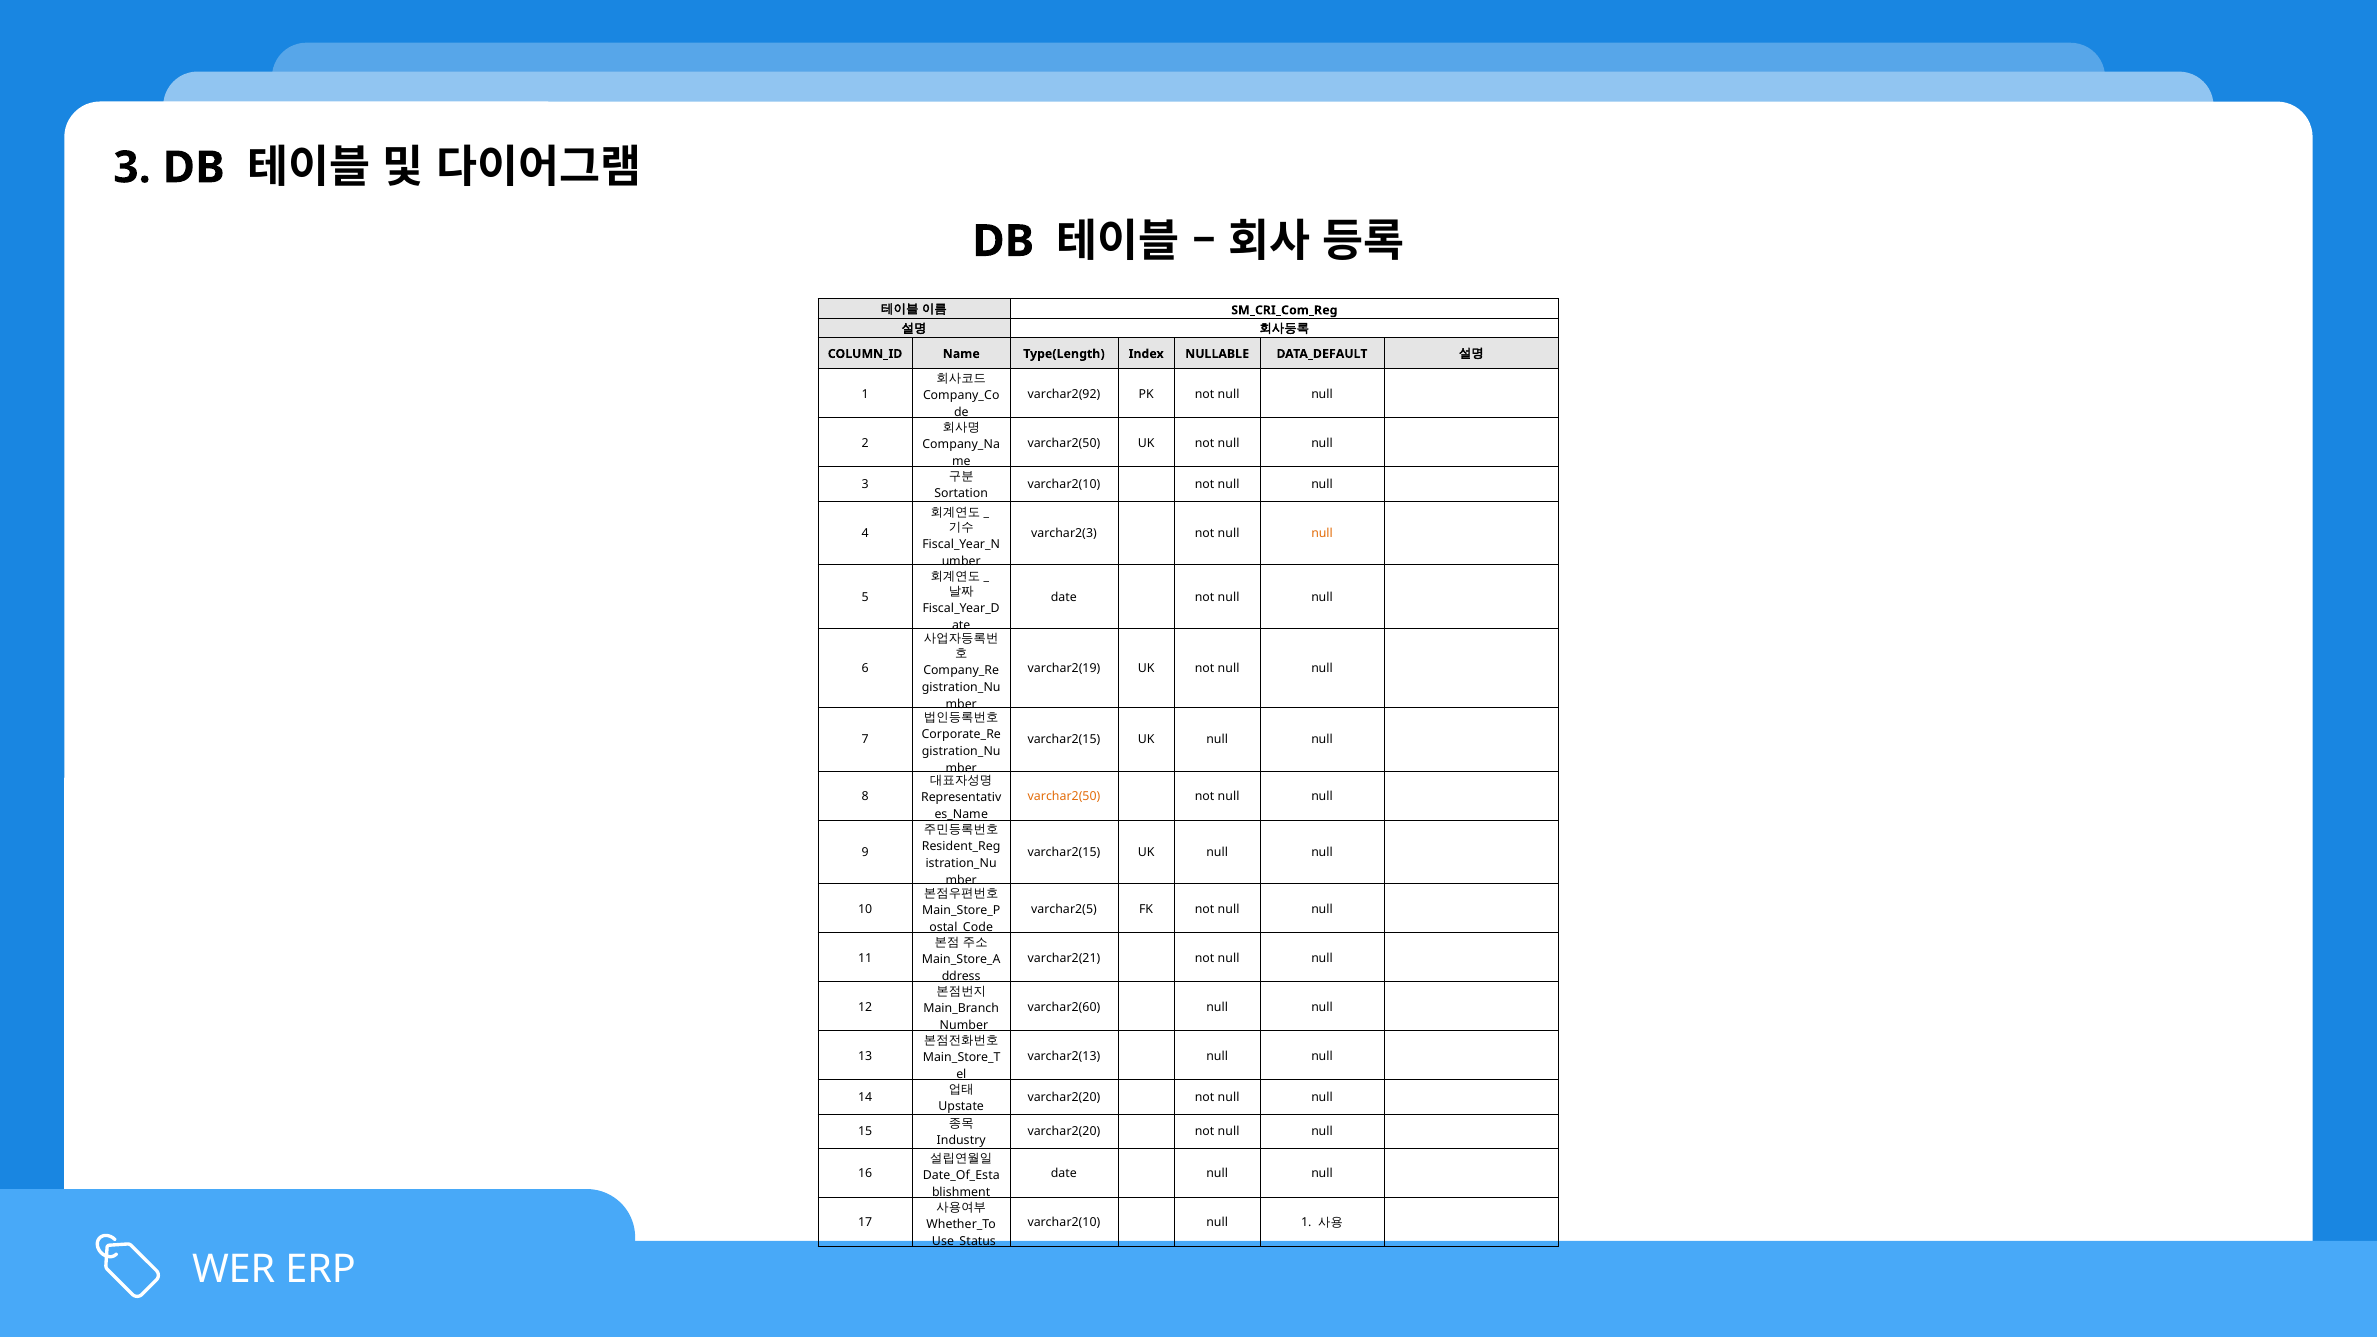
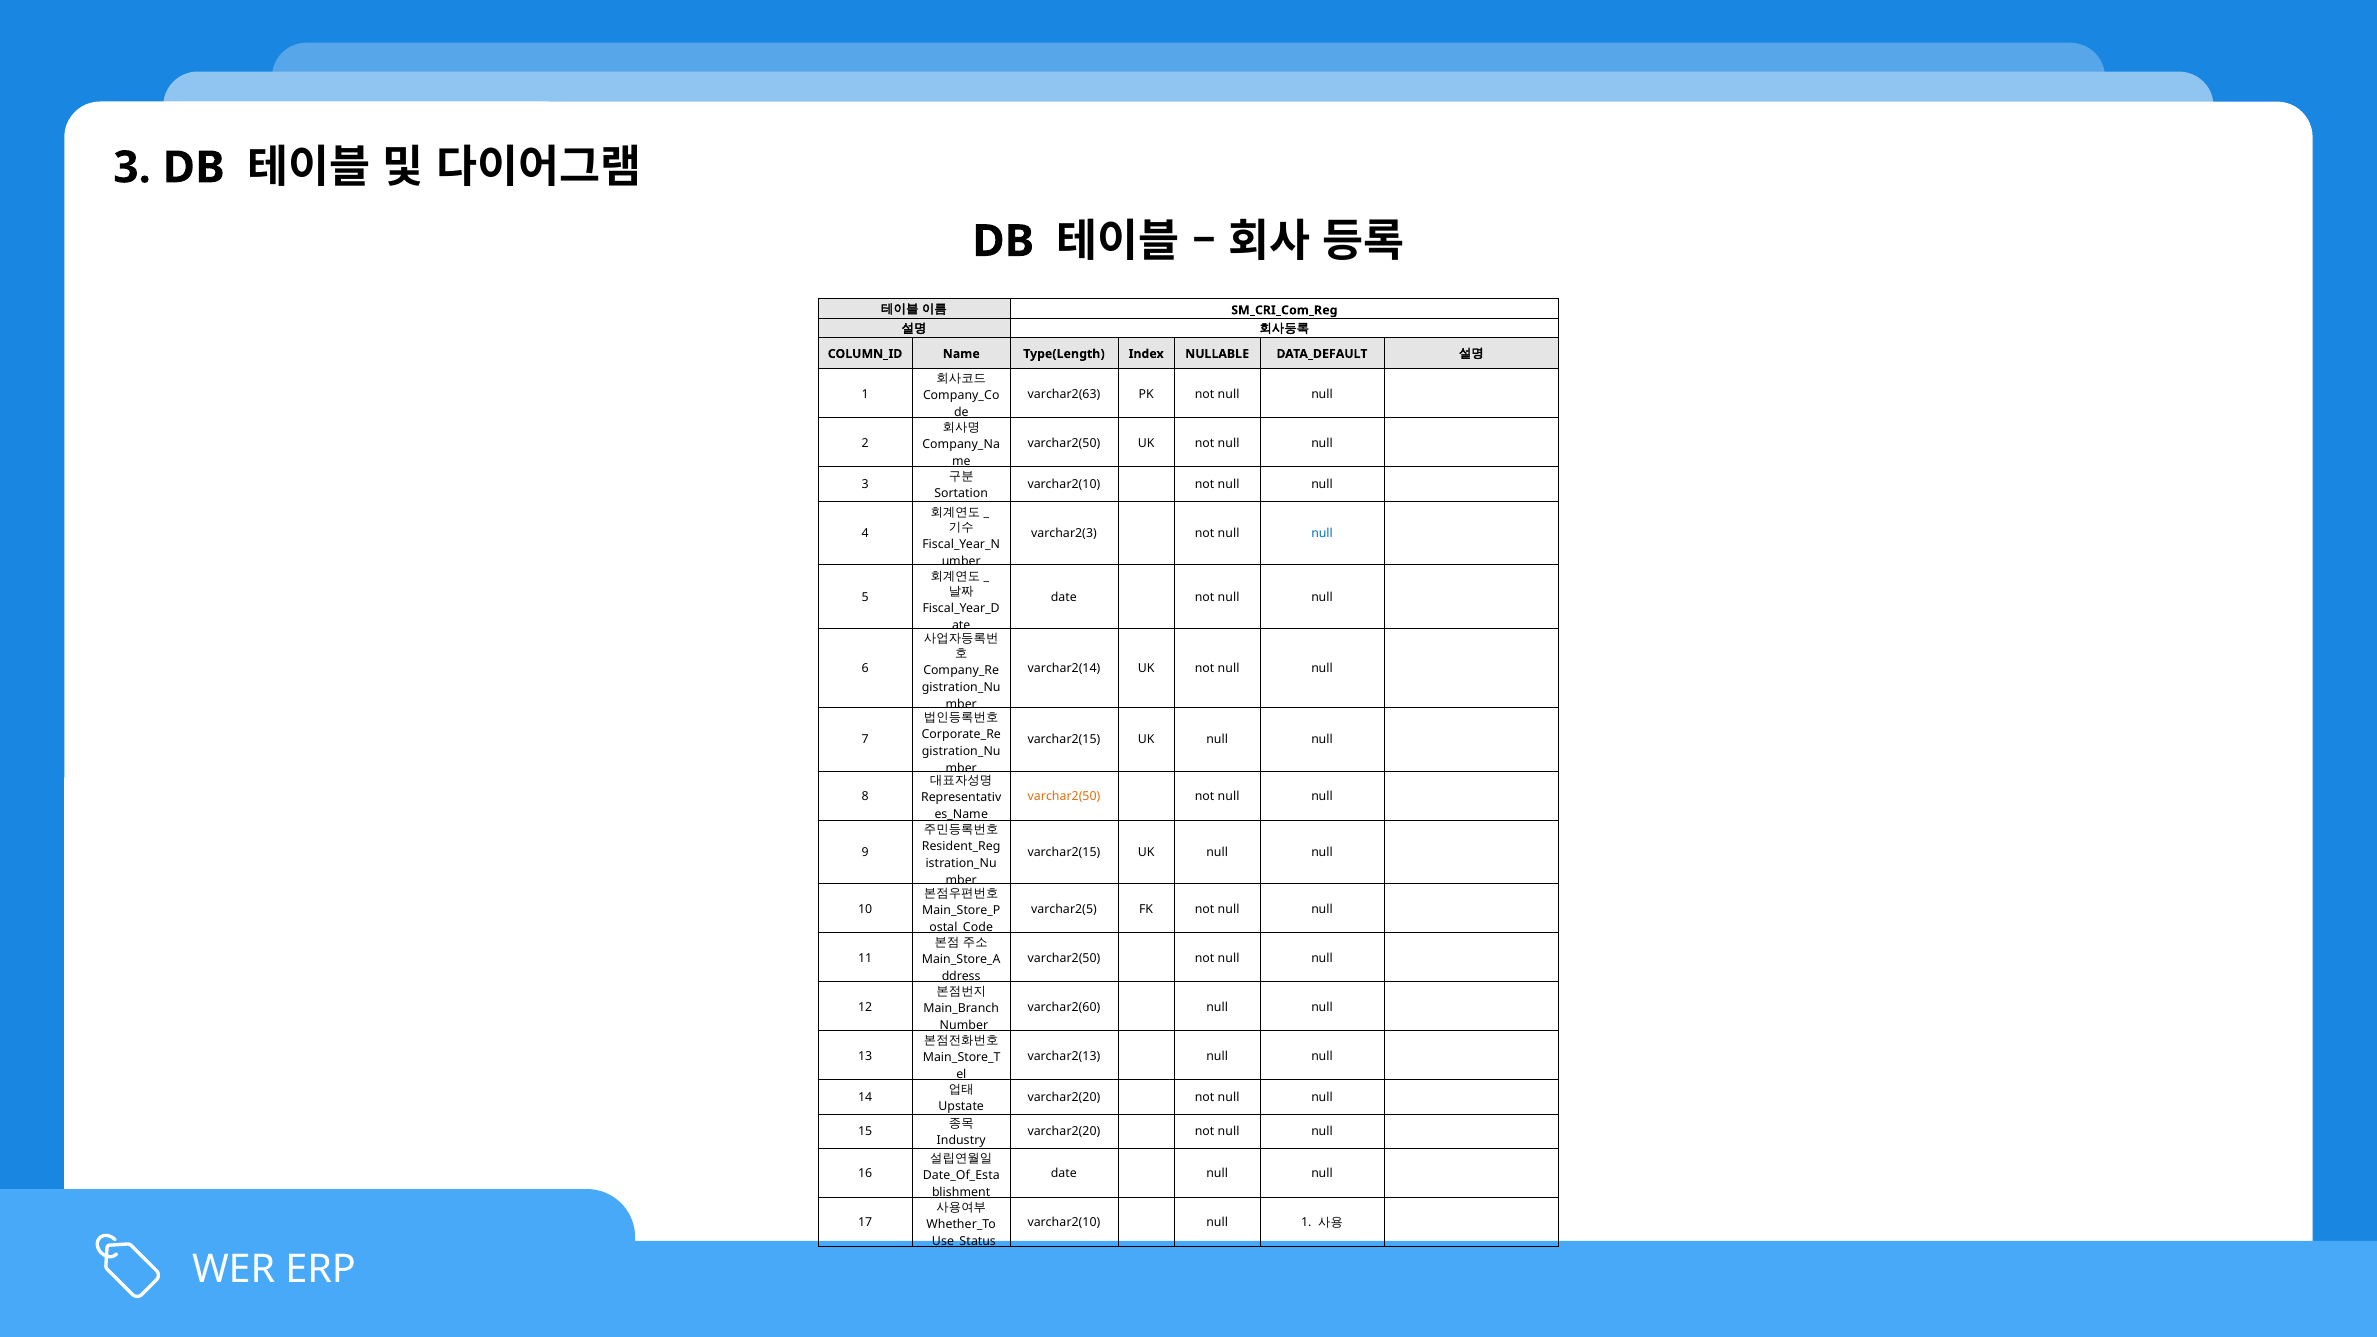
varchar2(92: varchar2(92 -> varchar2(63 (1064, 394)
null colour: orange -> blue (1322, 534)
varchar2(19: varchar2(19 -> varchar2(14 (1064, 669)
varchar2(21: varchar2(21 -> varchar2(50 (1064, 958)
